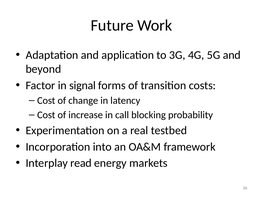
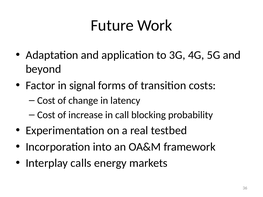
read: read -> calls (81, 163)
